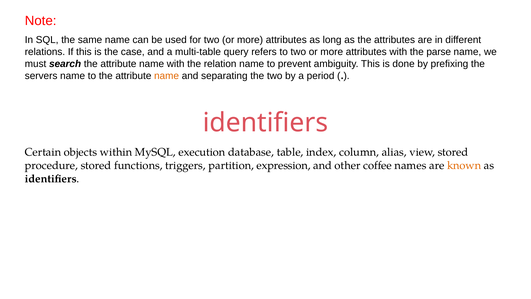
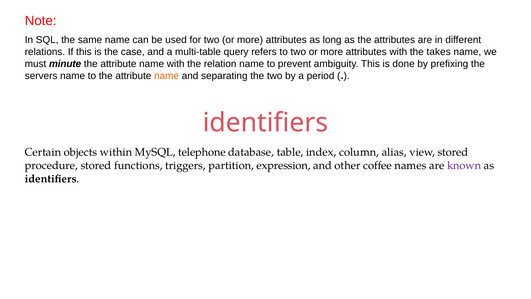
parse: parse -> takes (439, 52)
search: search -> minute (65, 64)
execution: execution -> telephone (202, 152)
known colour: orange -> purple (464, 165)
